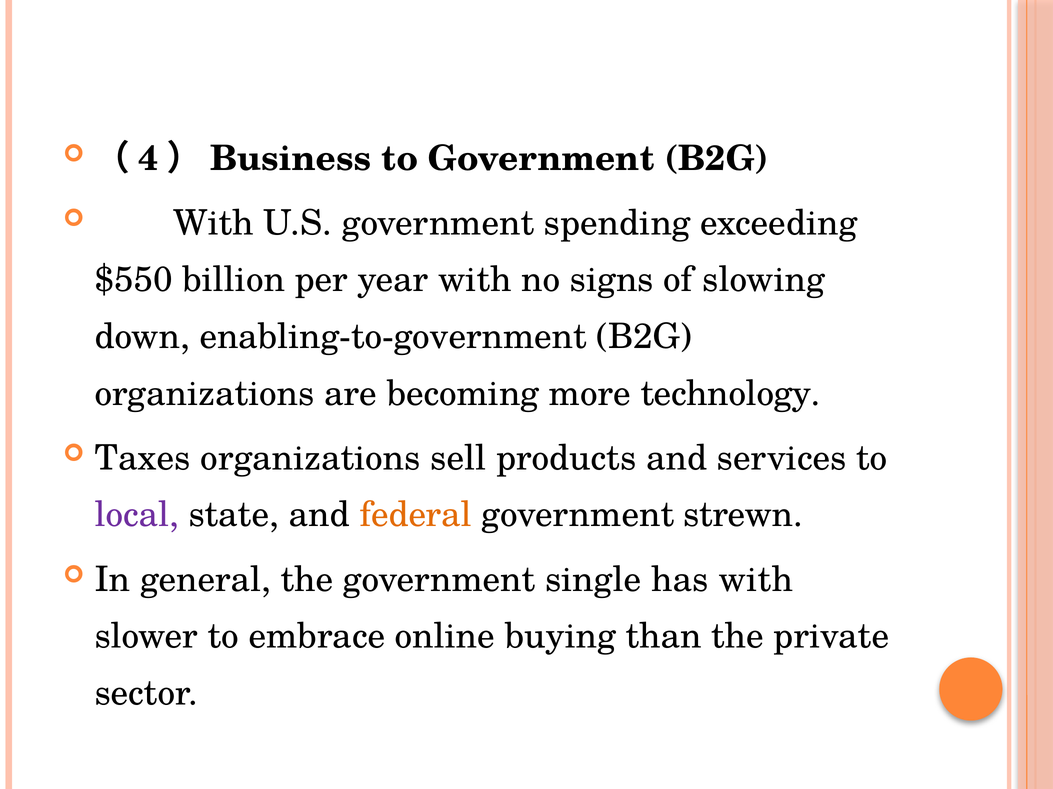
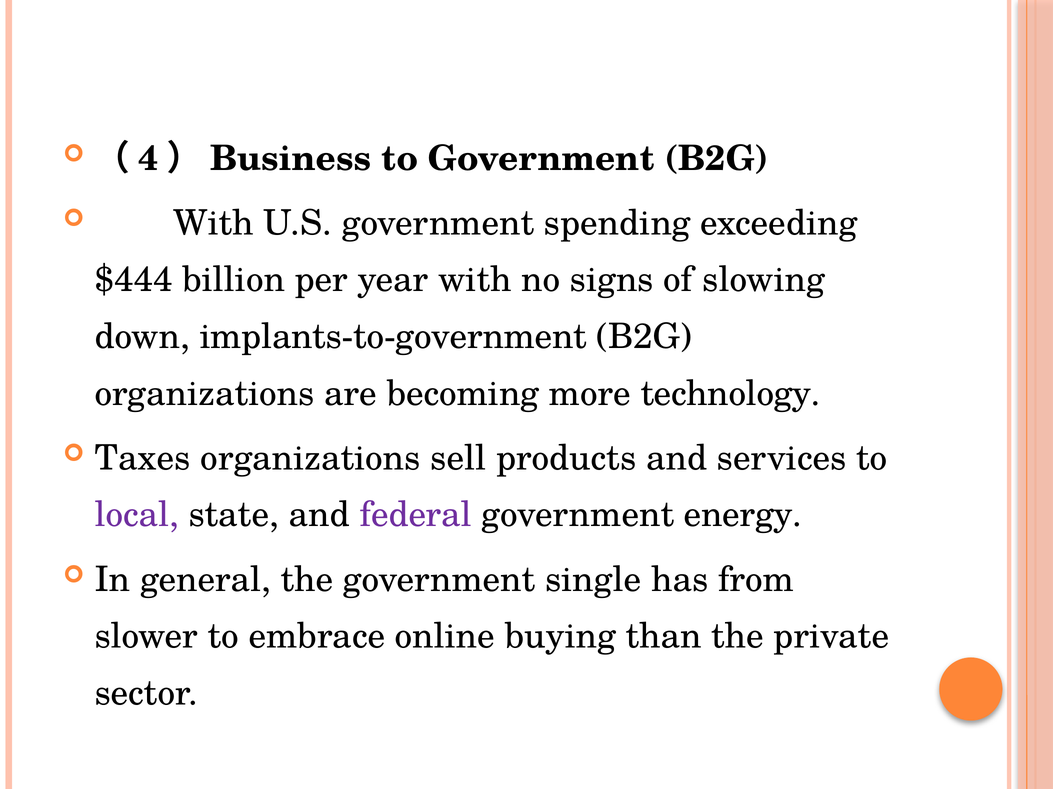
$550: $550 -> $444 (134, 280)
enabling-to-government: enabling-to-government -> implants-to-government (393, 337)
federal colour: orange -> purple (416, 515)
strewn: strewn -> energy (743, 515)
has with: with -> from (756, 580)
